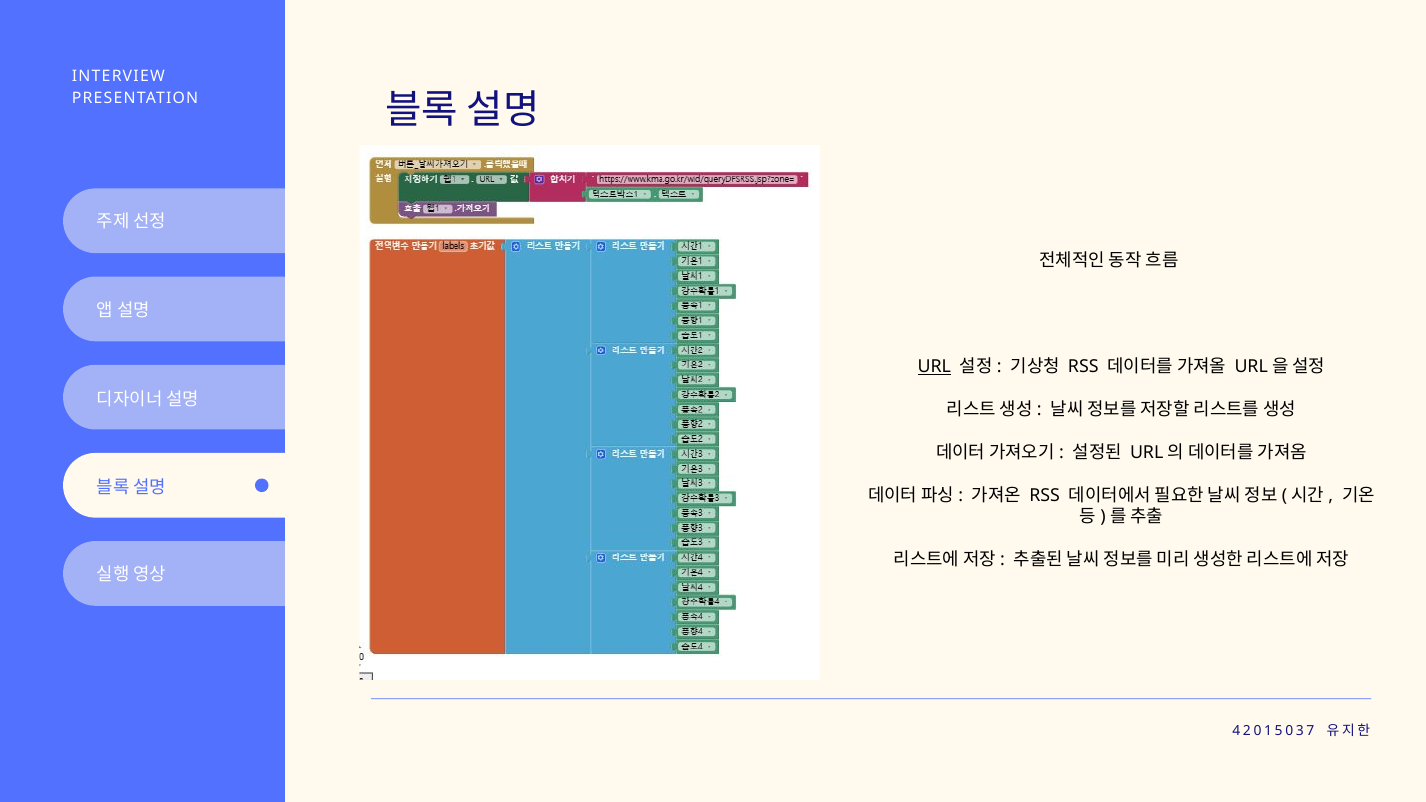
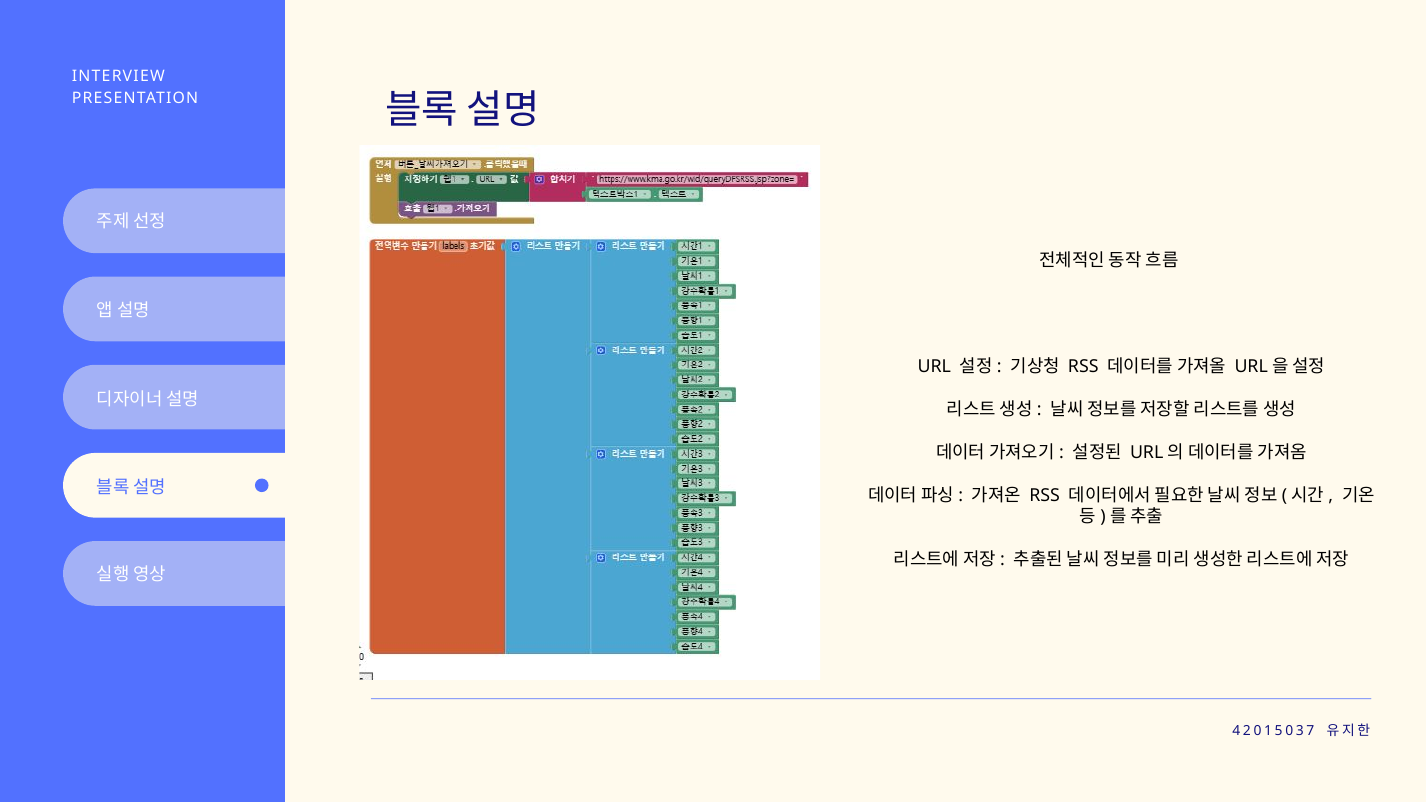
URL underline: present -> none (934, 367)
